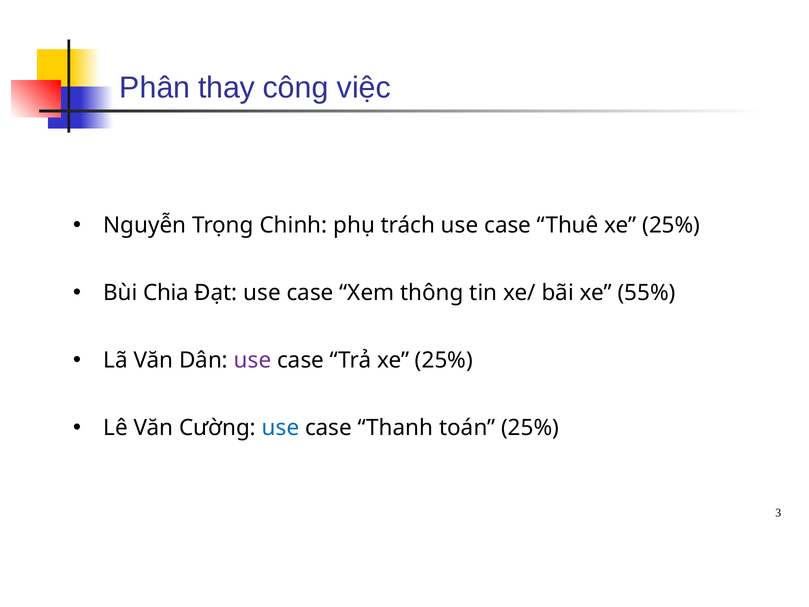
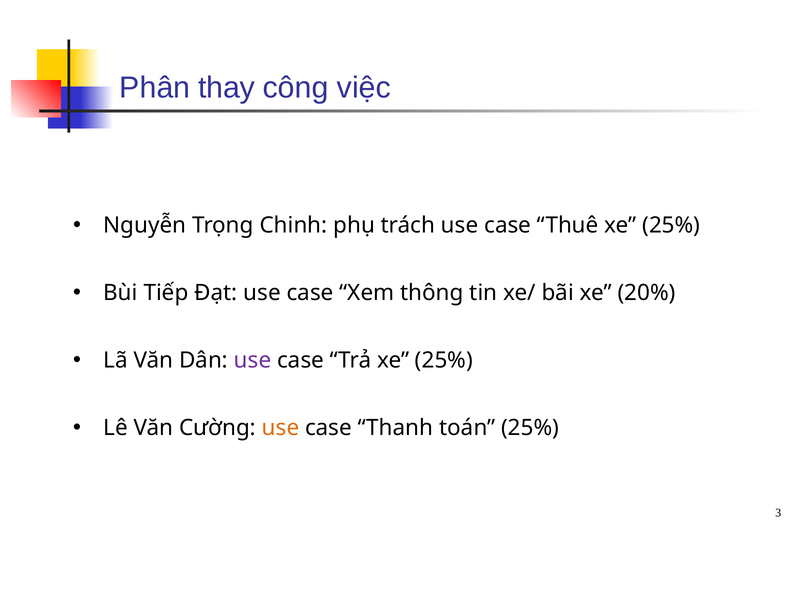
Chia: Chia -> Tiếp (166, 293)
55%: 55% -> 20% (647, 293)
use colour: blue -> orange (280, 428)
